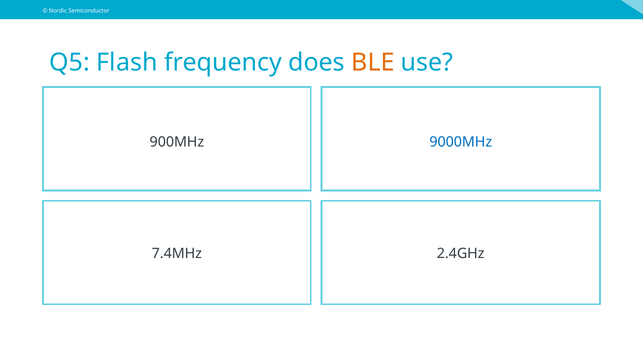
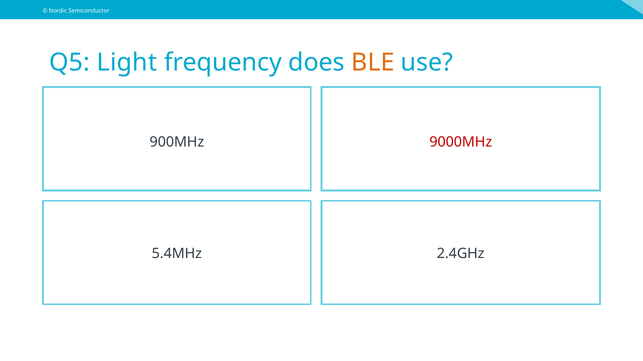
Flash: Flash -> Light (127, 63)
9000MHz colour: blue -> red (461, 143)
7.4MHz: 7.4MHz -> 5.4MHz (177, 254)
